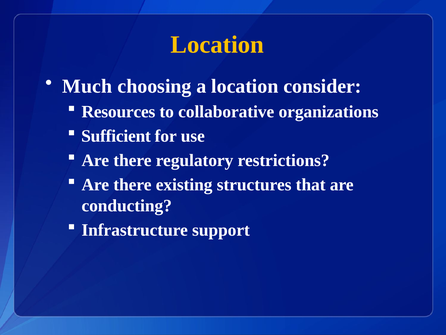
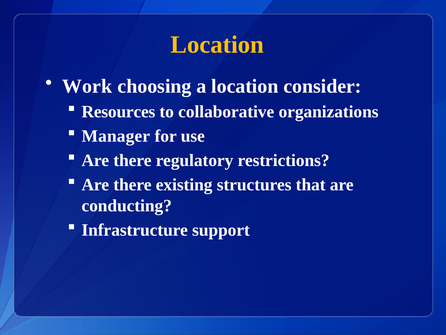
Much: Much -> Work (87, 86)
Sufficient: Sufficient -> Manager (116, 136)
